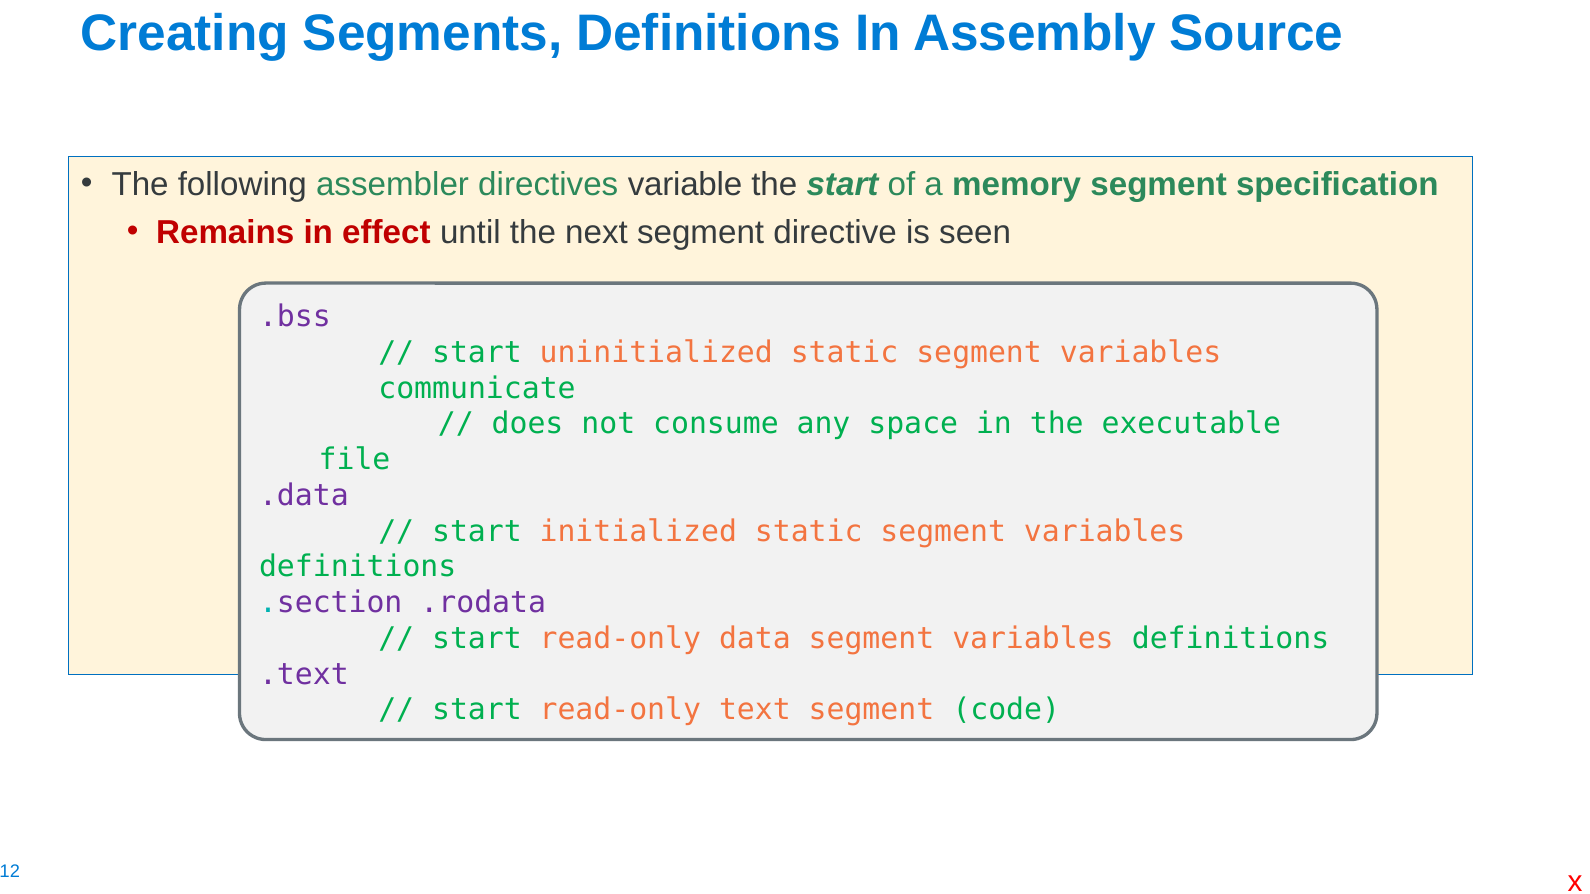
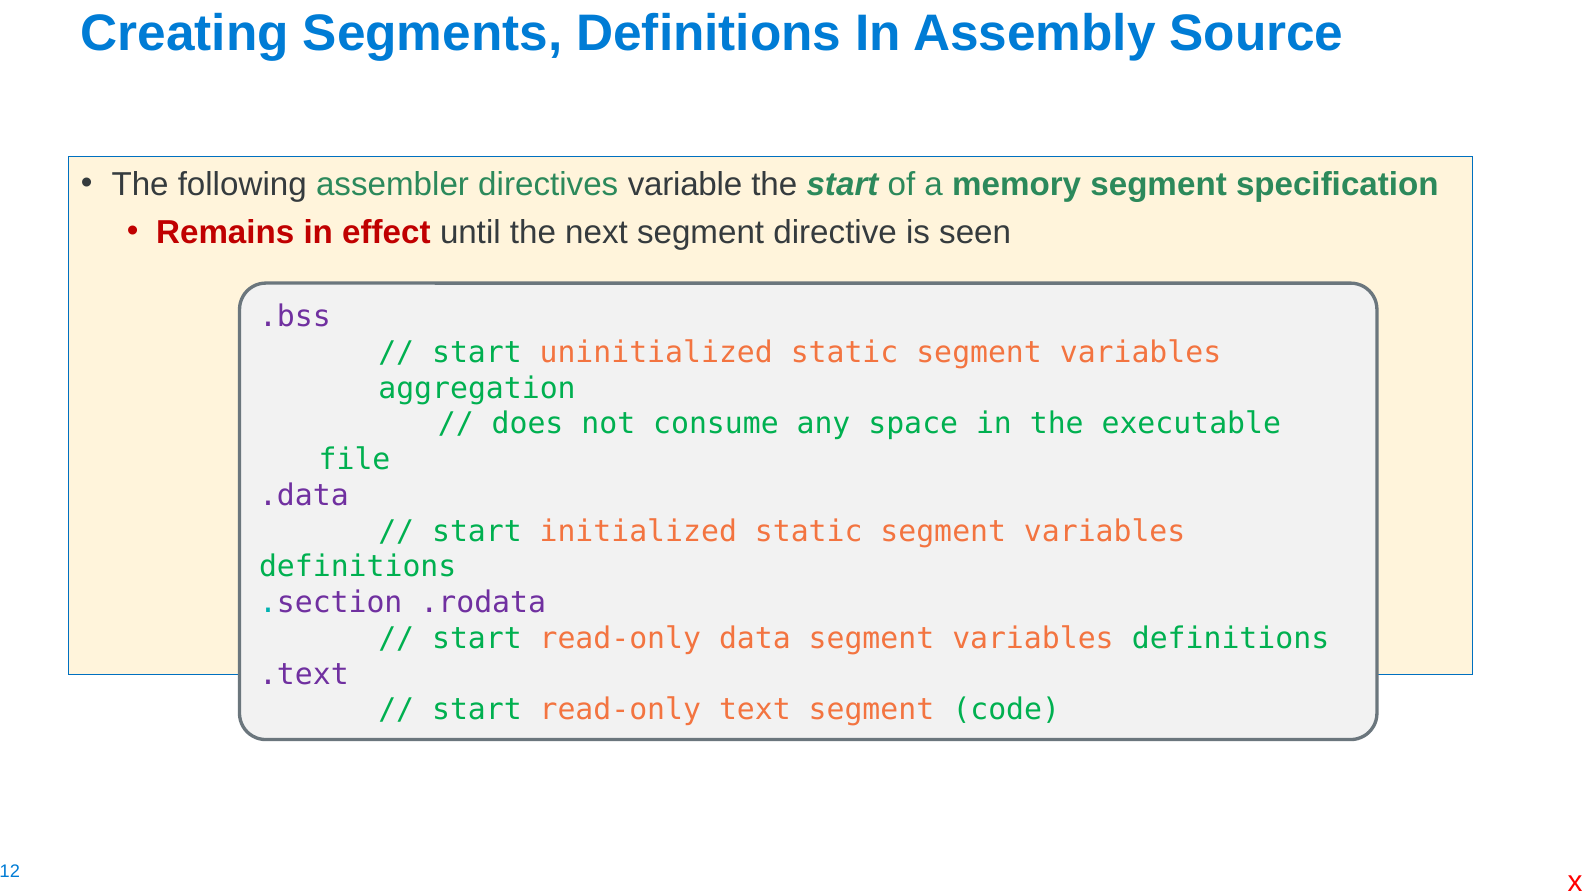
communicate: communicate -> aggregation (477, 388)
